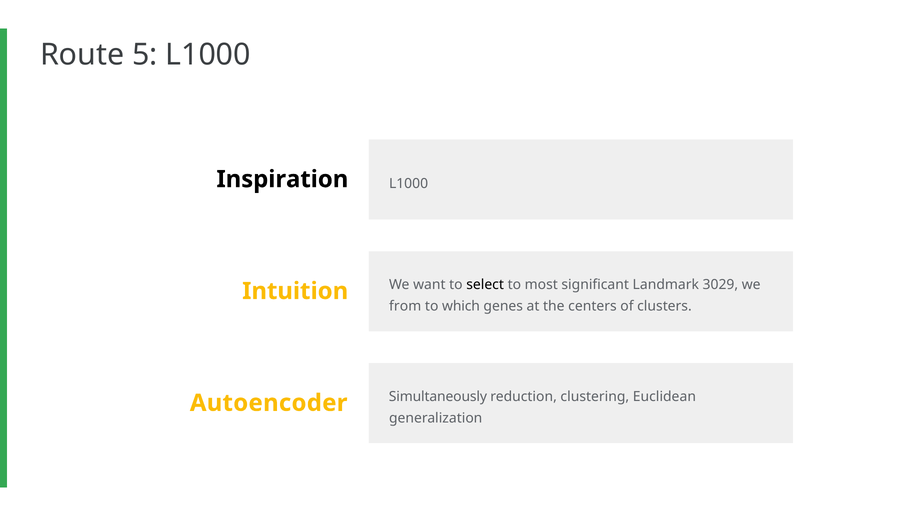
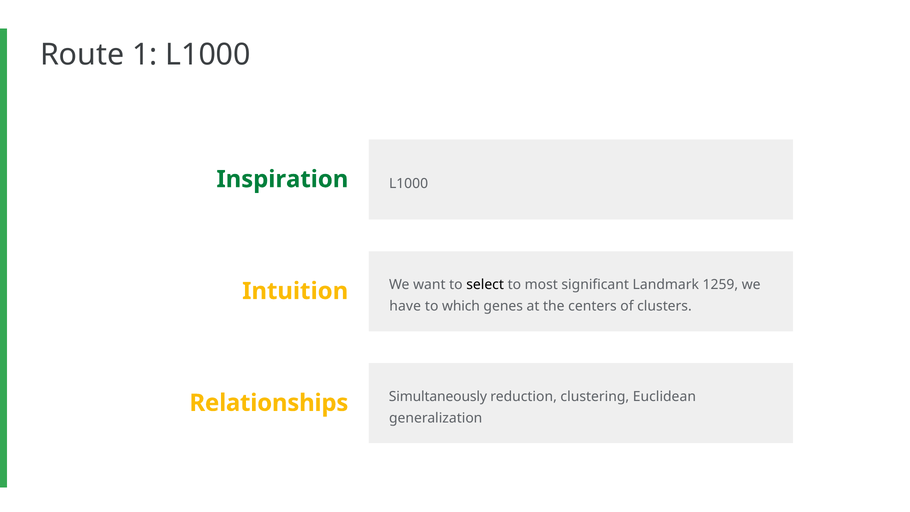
5: 5 -> 1 (145, 55)
Inspiration colour: black -> green (282, 179)
3029: 3029 -> 1259 (720, 285)
from: from -> have (405, 306)
Autoencoder: Autoencoder -> Relationships (269, 403)
